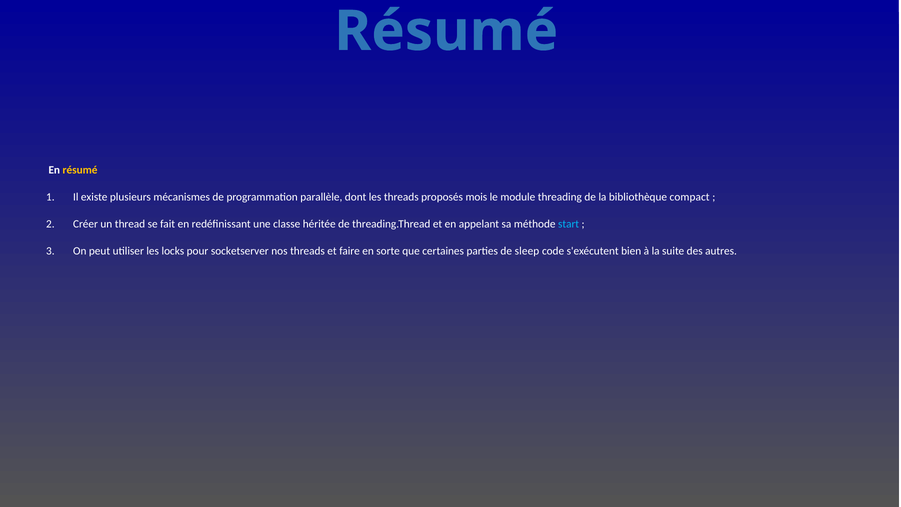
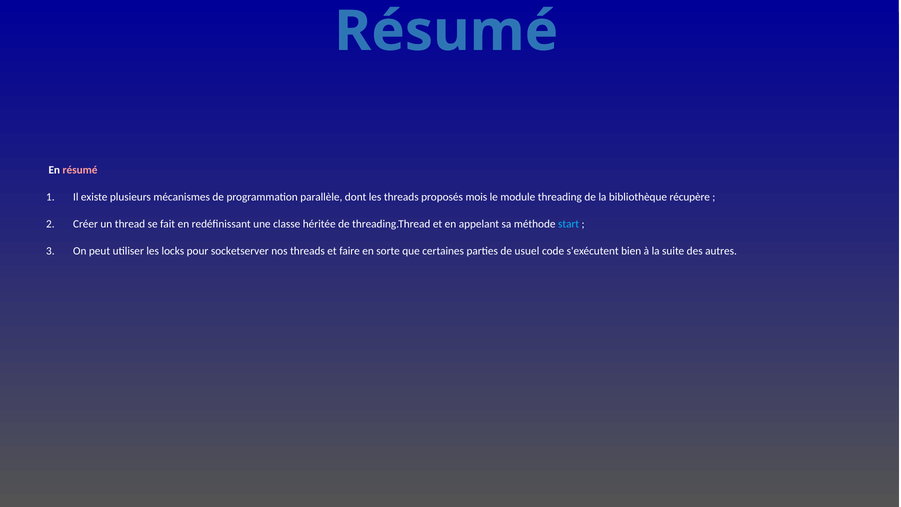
résumé colour: yellow -> pink (80, 170)
compact: compact -> récupère (690, 197)
sleep: sleep -> usuel (527, 251)
